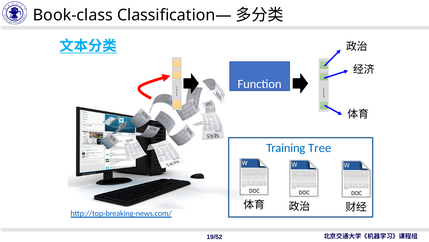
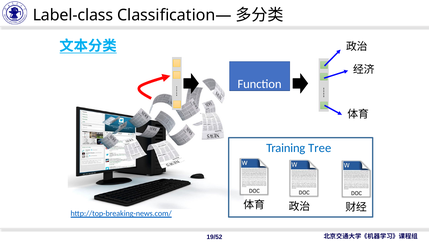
Book-class: Book-class -> Label-class (73, 15)
